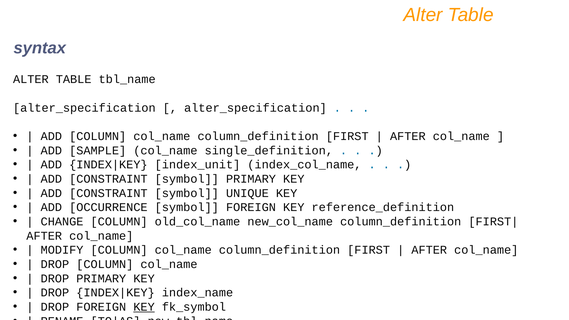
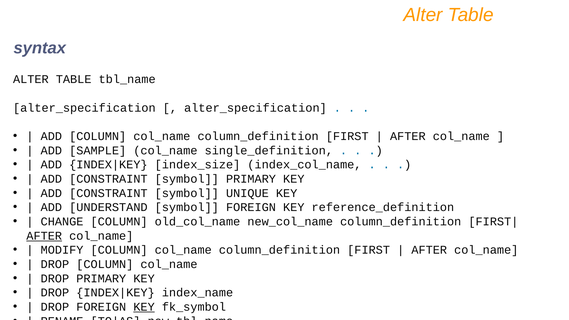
index_unit: index_unit -> index_size (197, 165)
OCCURRENCE: OCCURRENCE -> UNDERSTAND (108, 207)
AFTER underline: none -> present (44, 236)
